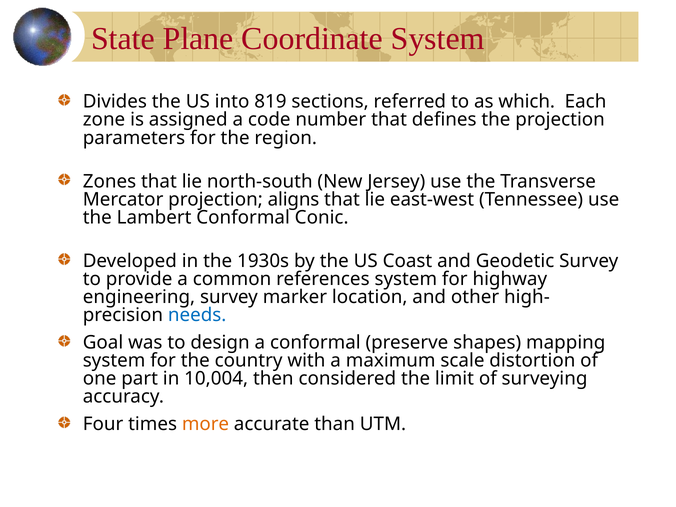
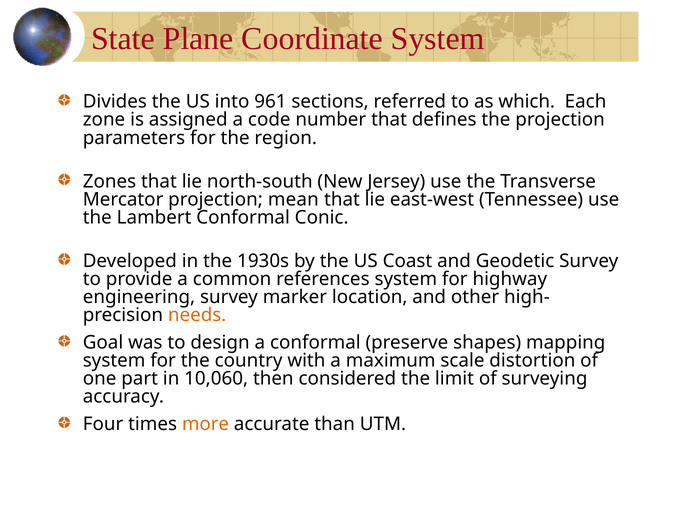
819: 819 -> 961 (270, 102)
aligns: aligns -> mean (293, 199)
needs colour: blue -> orange (197, 315)
10,004: 10,004 -> 10,060 (216, 379)
